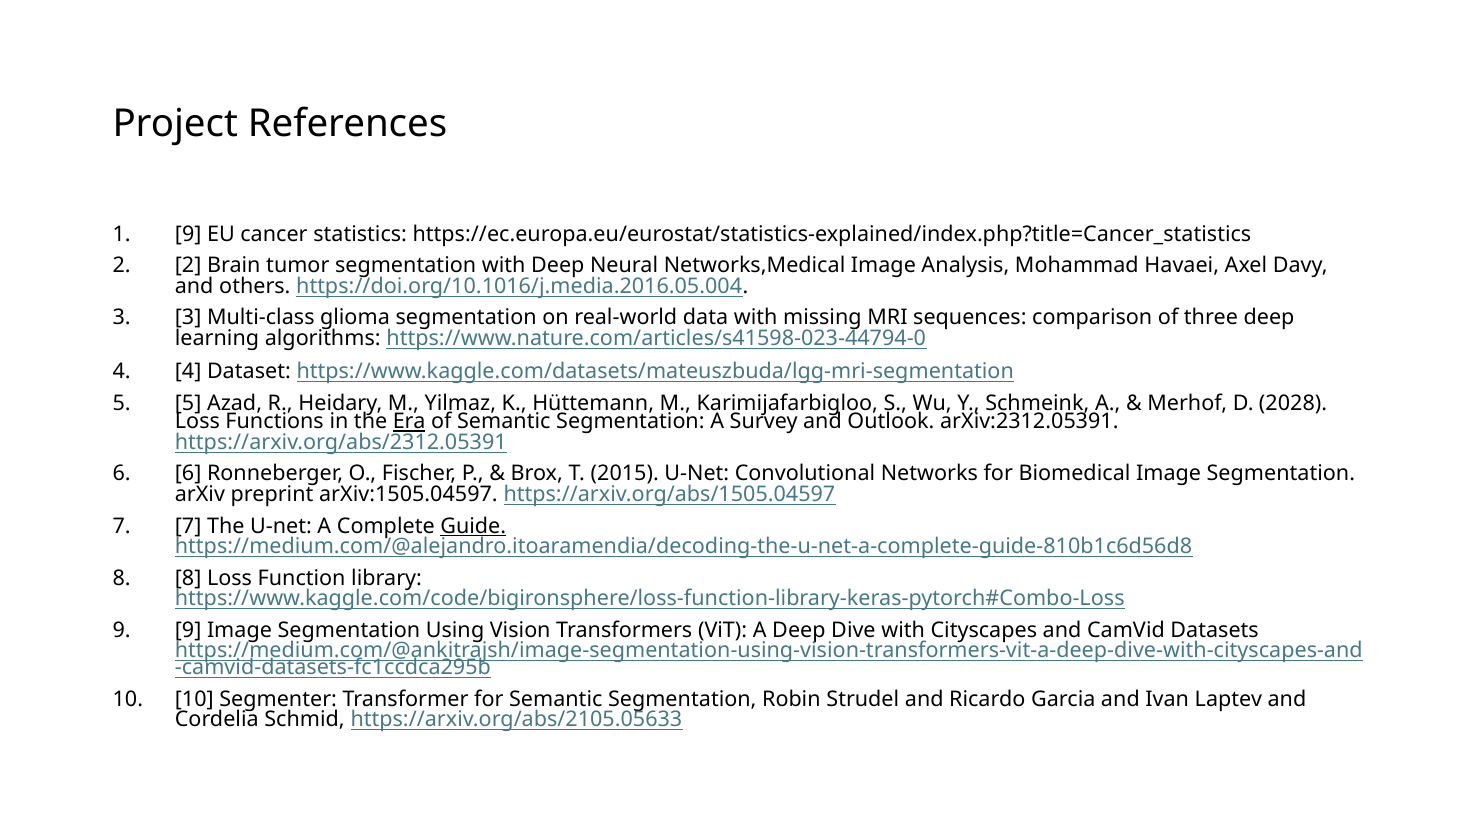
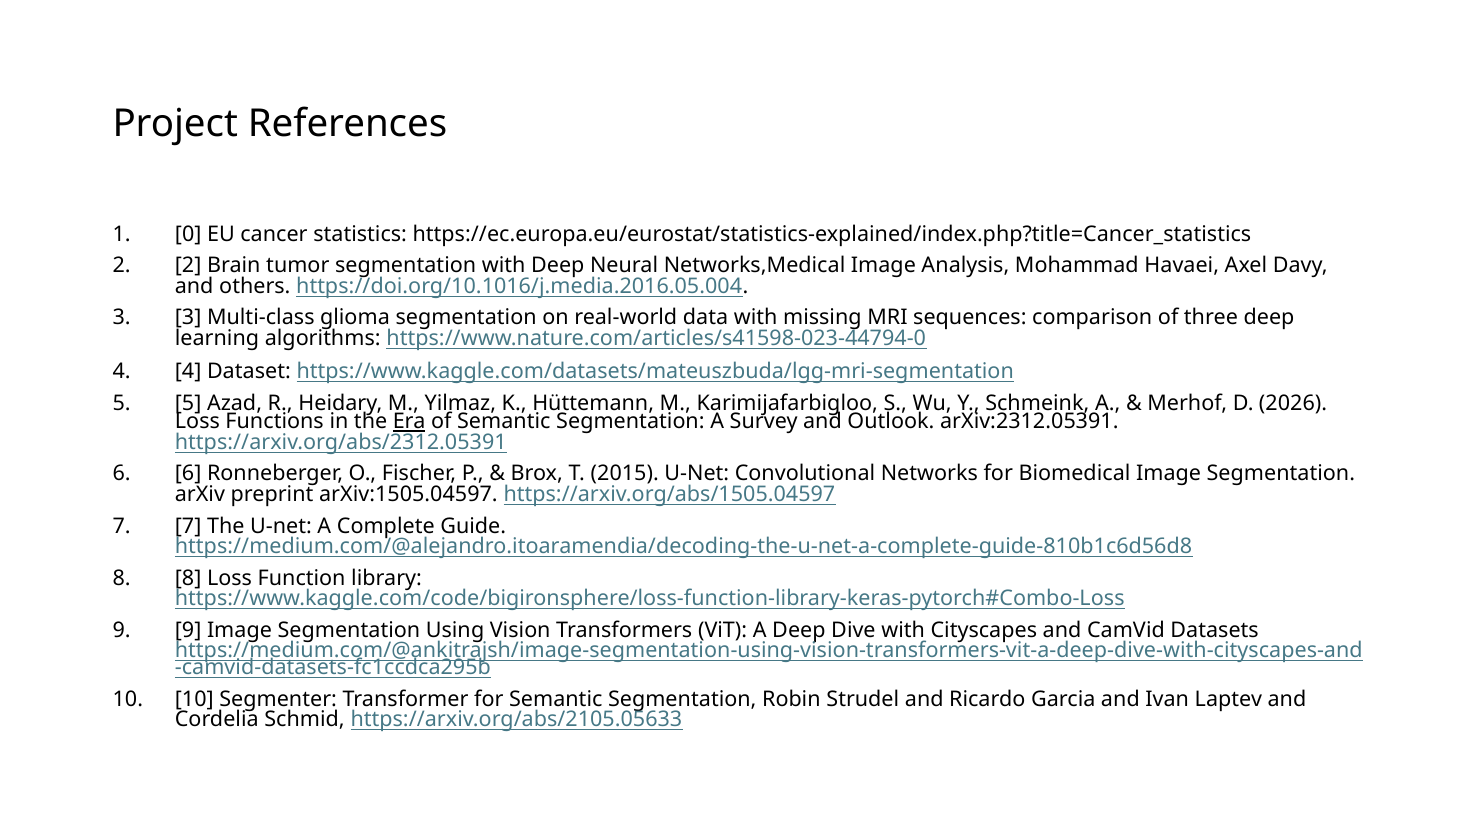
1 9: 9 -> 0 (188, 234)
2028: 2028 -> 2026 (1293, 403)
Guide underline: present -> none (473, 526)
